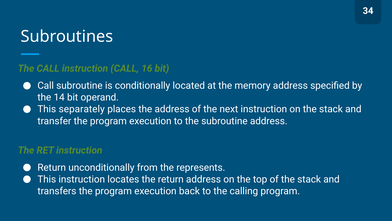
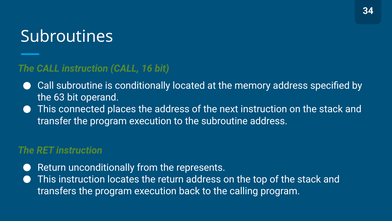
14: 14 -> 63 (59, 97)
separately: separately -> connected (82, 109)
